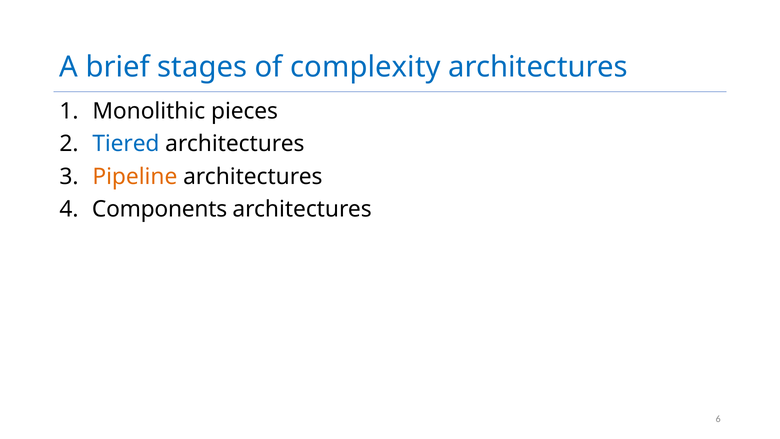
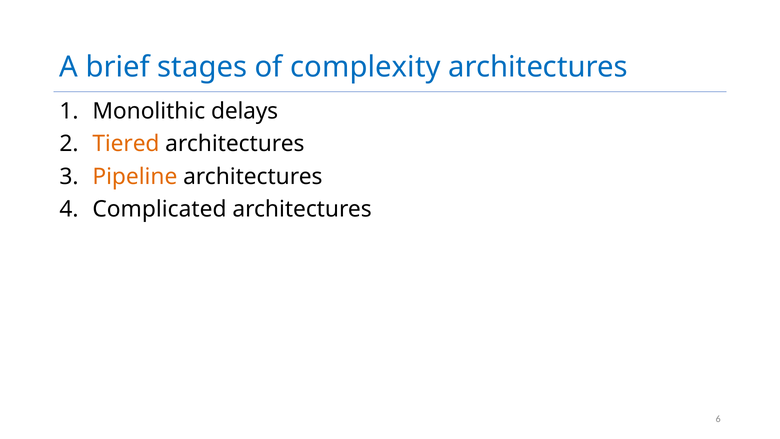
pieces: pieces -> delays (245, 111)
Tiered colour: blue -> orange (126, 144)
Components: Components -> Complicated (159, 209)
